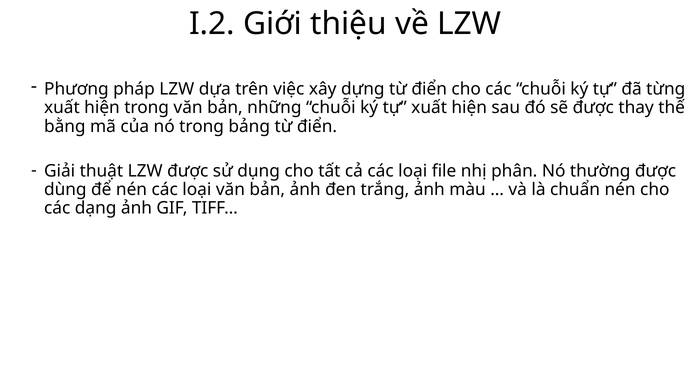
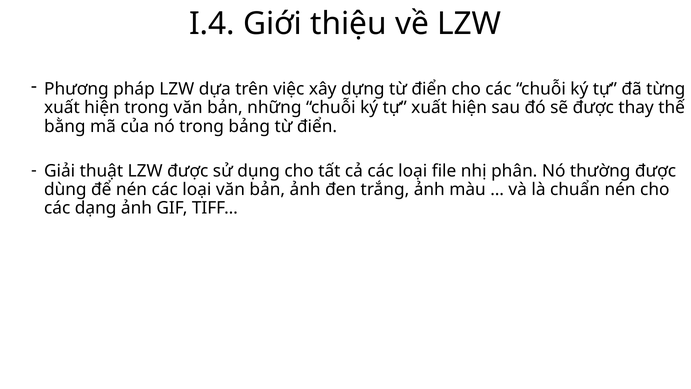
I.2: I.2 -> I.4 (212, 24)
